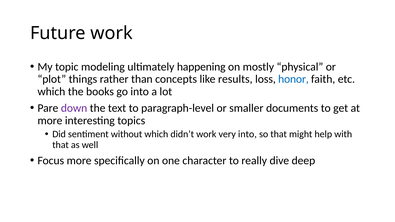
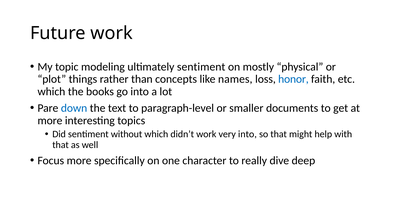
ultimately happening: happening -> sentiment (201, 67)
results: results -> names (235, 79)
down colour: purple -> blue (74, 108)
